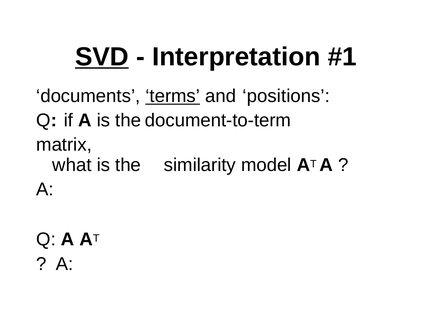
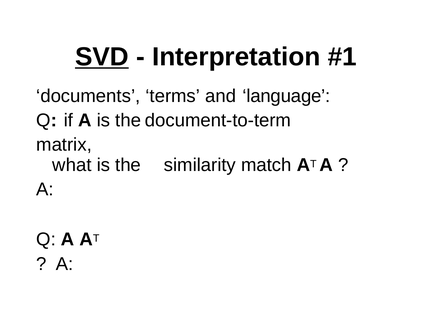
terms underline: present -> none (173, 96)
positions: positions -> language (286, 96)
model: model -> match (266, 165)
